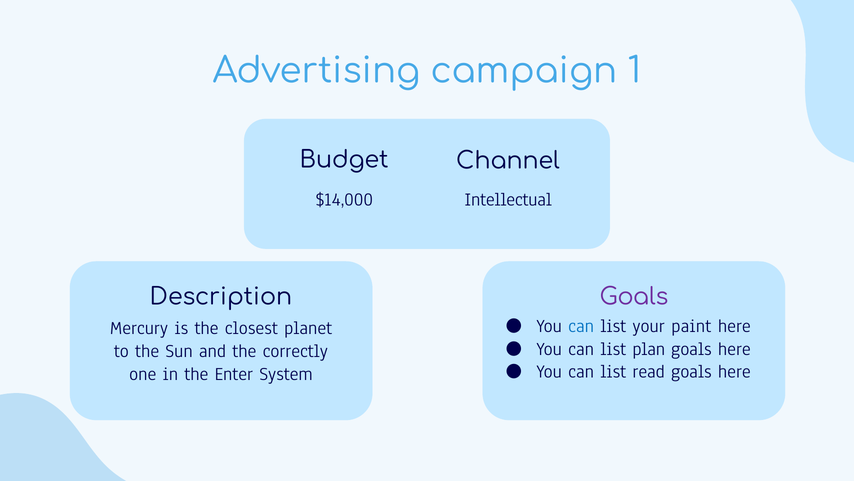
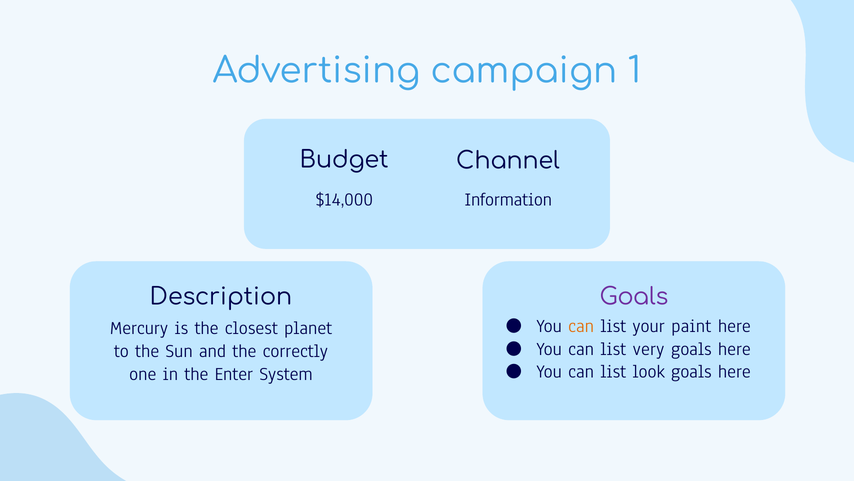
Intellectual: Intellectual -> Information (508, 199)
can colour: blue -> orange (581, 326)
plan: plan -> very (649, 348)
read: read -> look (649, 371)
